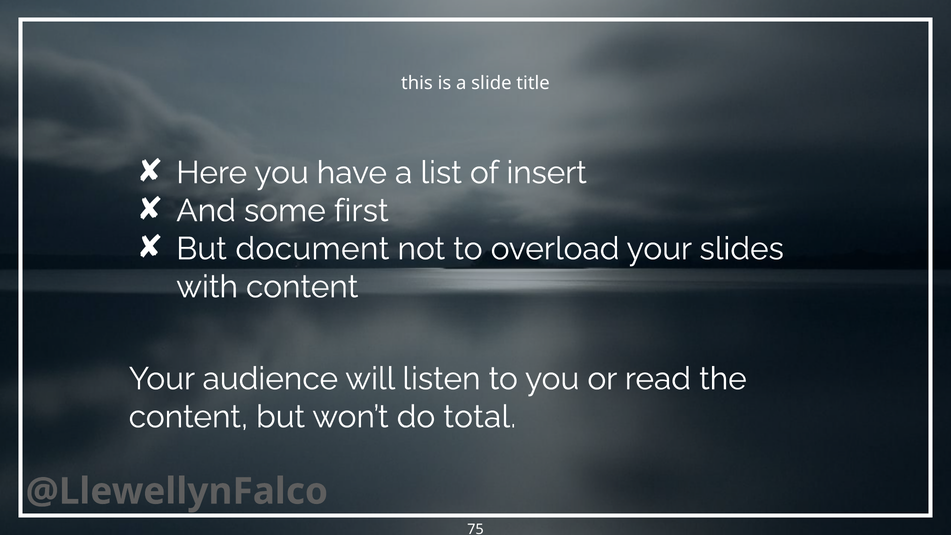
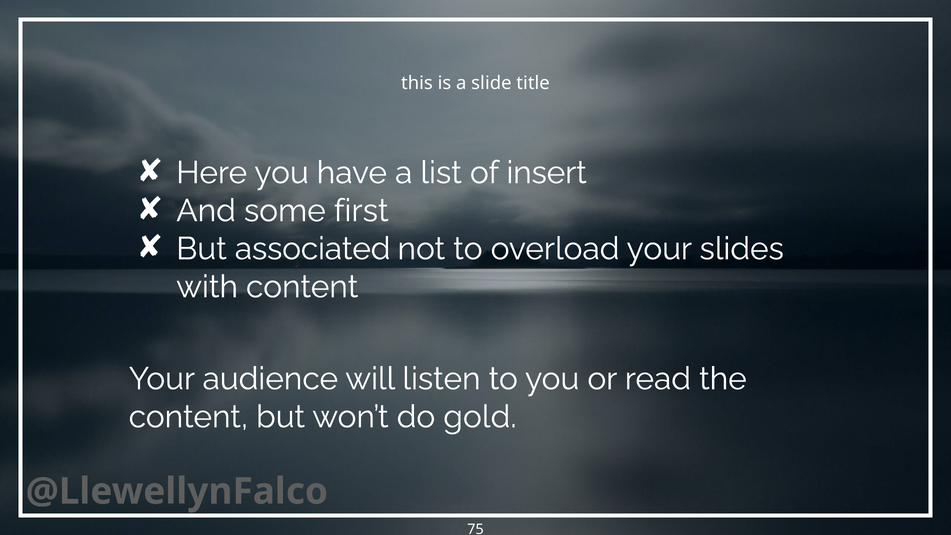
document: document -> associated (313, 249)
total: total -> gold (480, 417)
